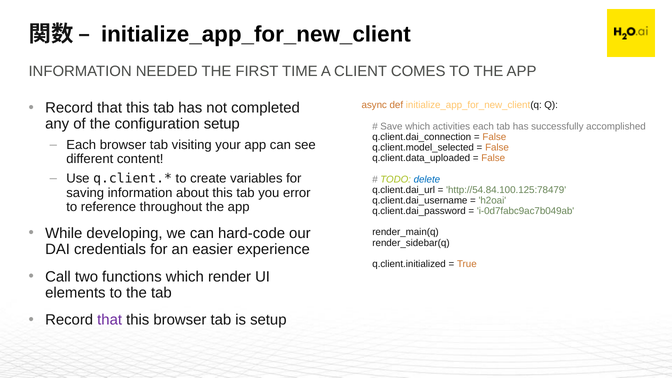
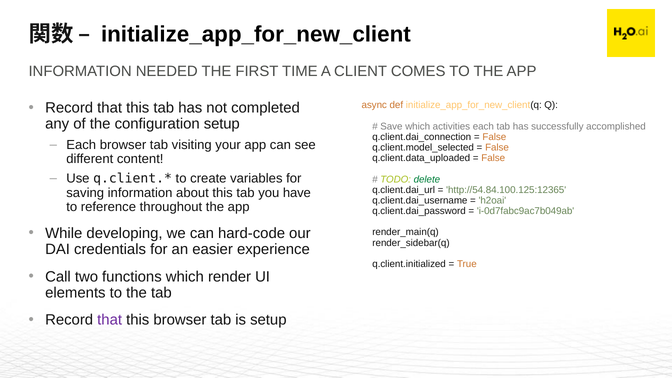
delete colour: blue -> green (427, 179)
http://54.84.100.125:78479: http://54.84.100.125:78479 -> http://54.84.100.125:12365 (506, 190)
error: error -> have (297, 193)
